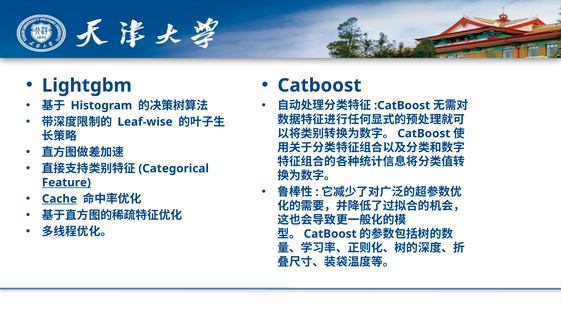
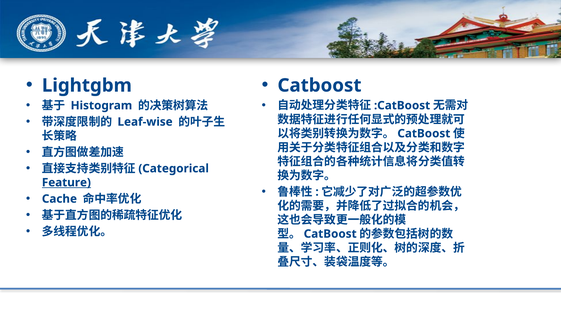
Cache underline: present -> none (59, 199)
